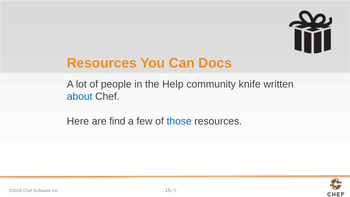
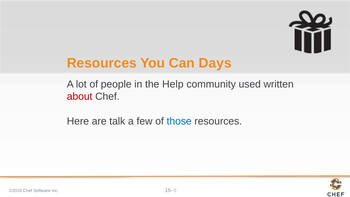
Docs: Docs -> Days (215, 63)
knife: knife -> used (250, 84)
about colour: blue -> red (80, 97)
find: find -> talk (117, 121)
